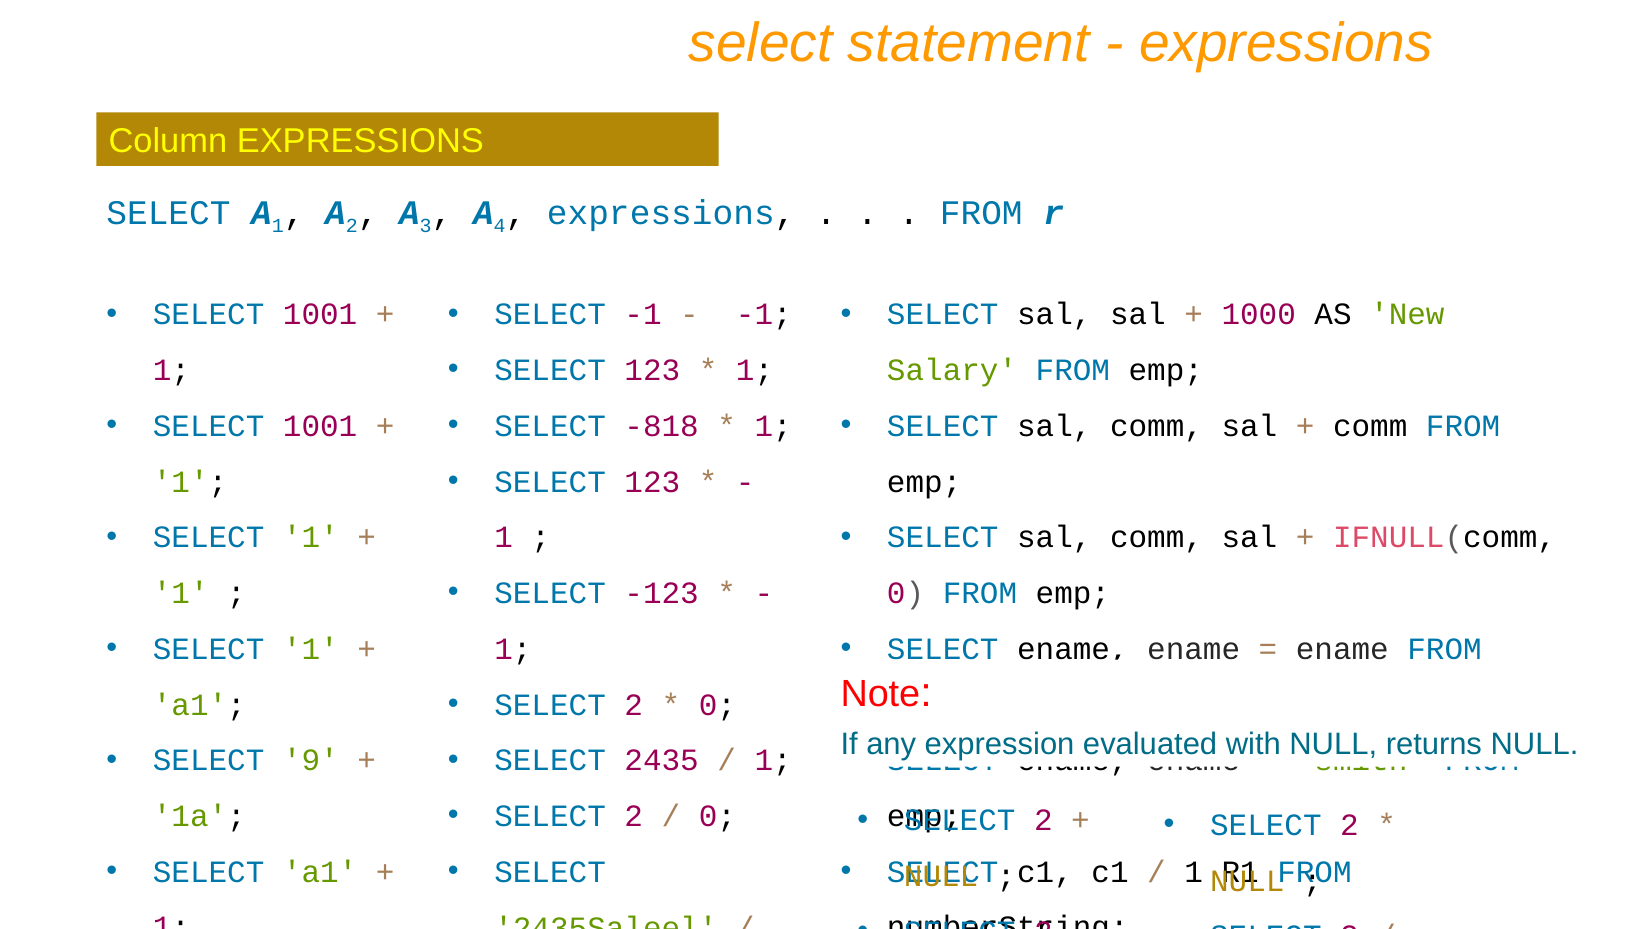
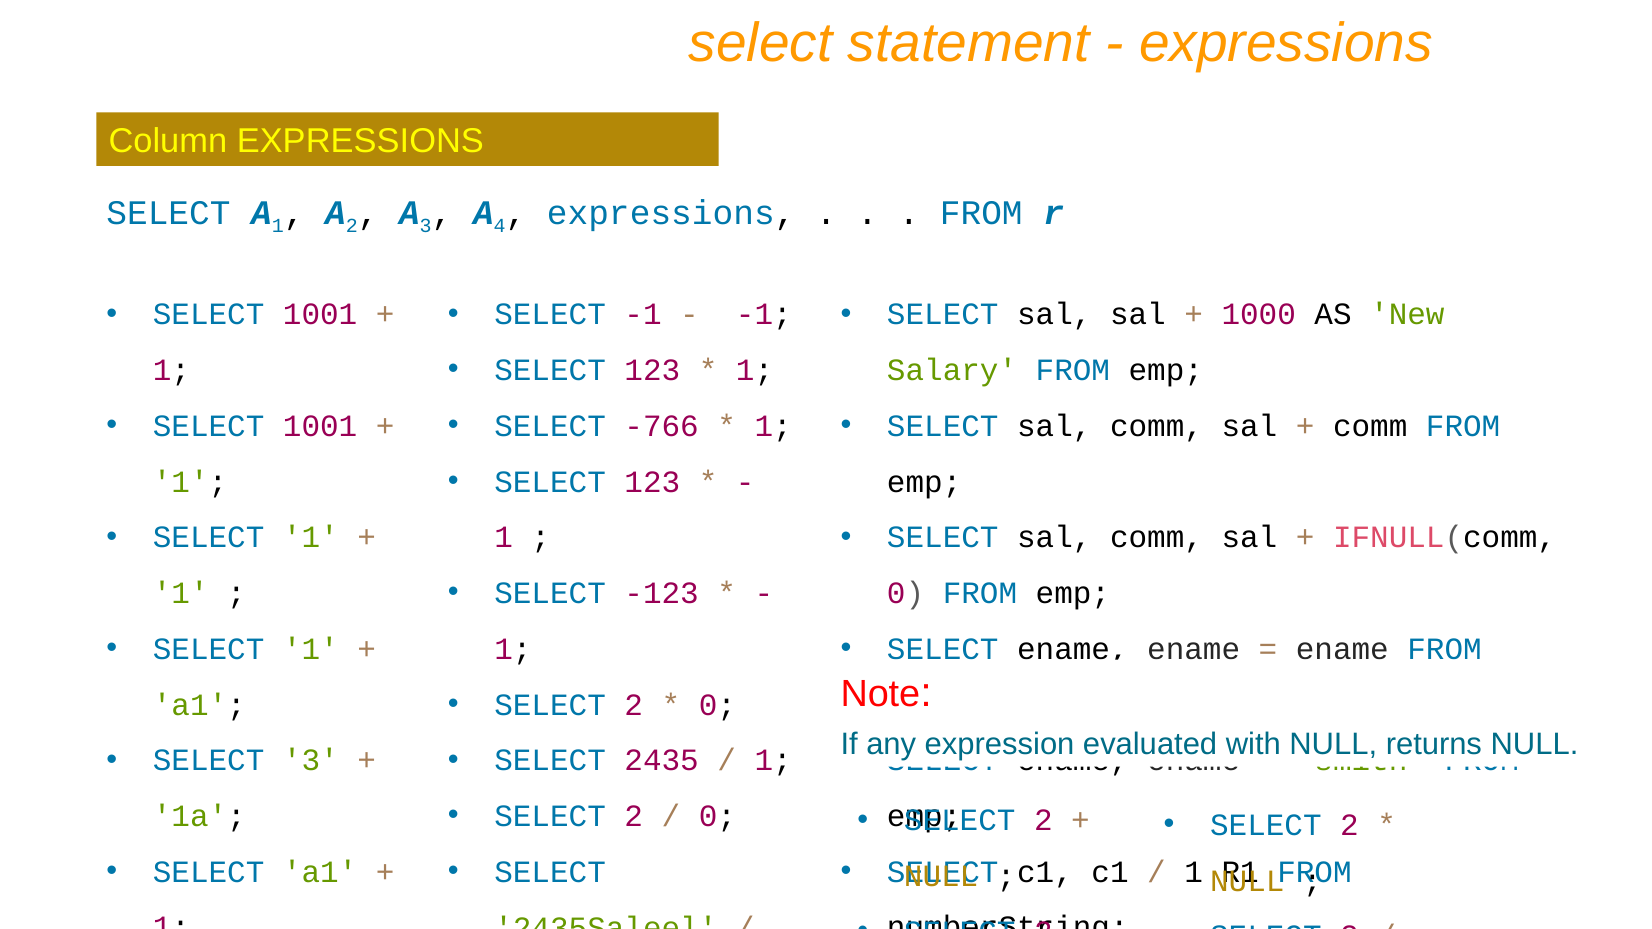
-818: -818 -> -766 (662, 426)
SELECT 9: 9 -> 3 (311, 761)
